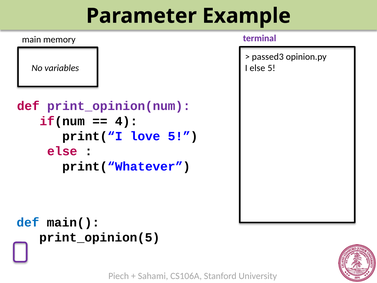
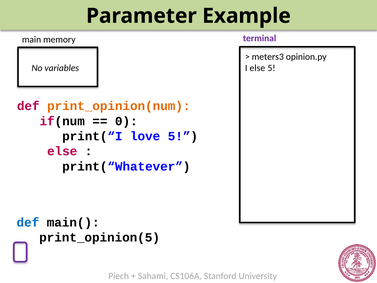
passed3: passed3 -> meters3 (268, 57)
print_opinion(num colour: purple -> orange (119, 106)
4: 4 -> 0 (126, 121)
